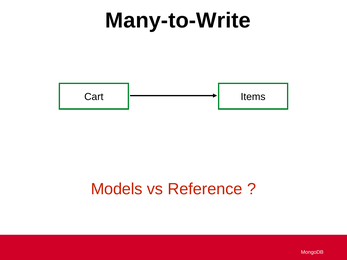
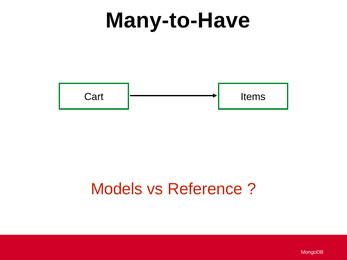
Many-to-Write: Many-to-Write -> Many-to-Have (178, 21)
